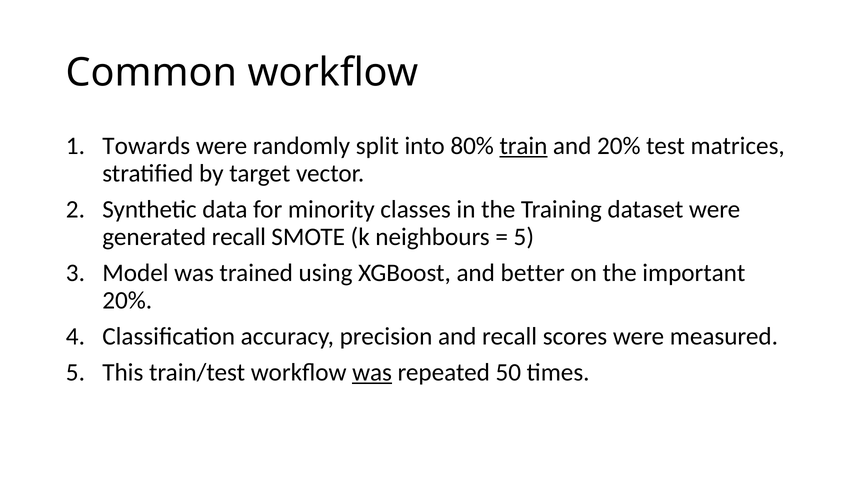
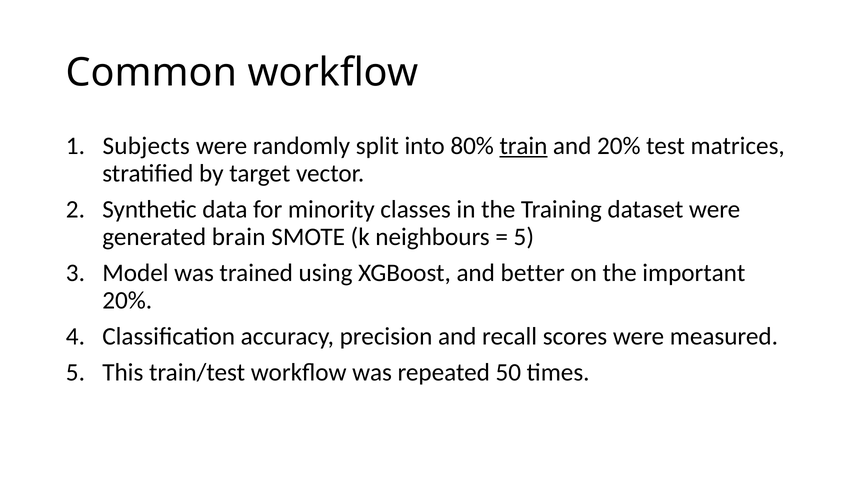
Towards: Towards -> Subjects (146, 146)
generated recall: recall -> brain (239, 237)
was underline: present -> none (372, 373)
